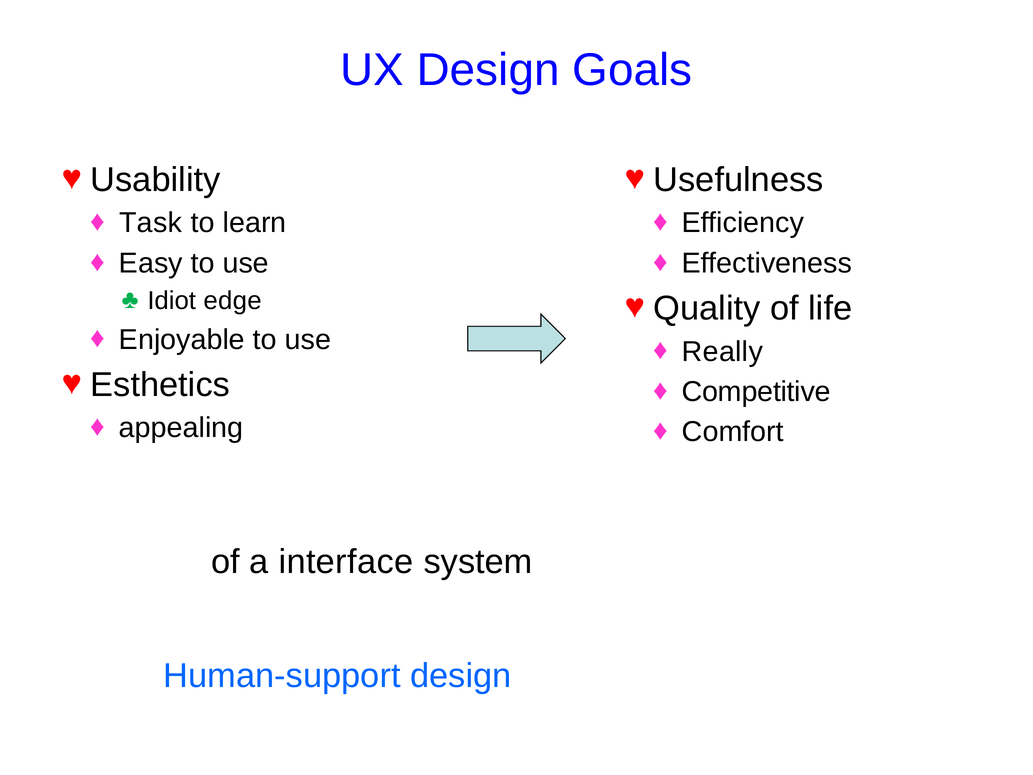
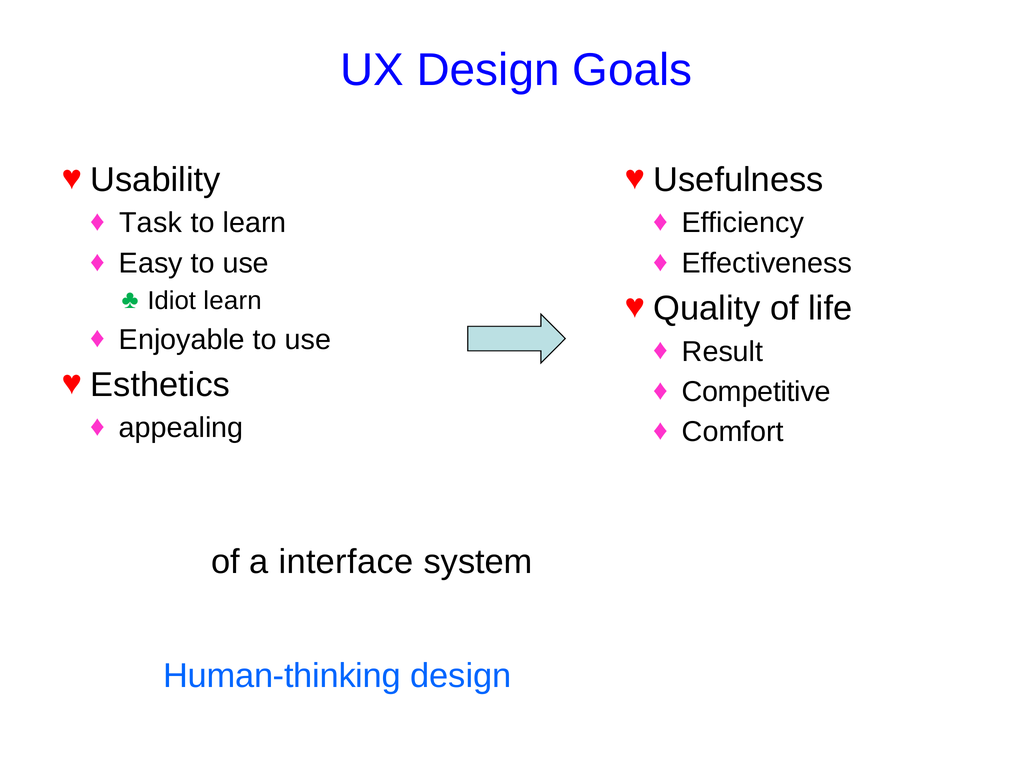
Idiot edge: edge -> learn (233, 301)
Really: Really -> Result (723, 351)
Human-support: Human-support -> Human-thinking (282, 676)
